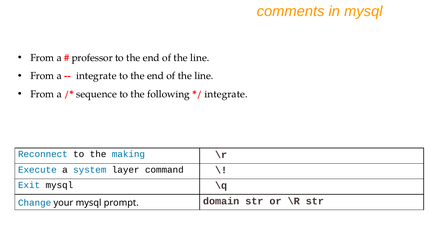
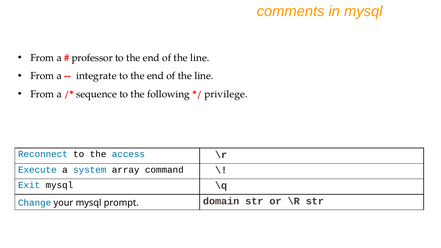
integrate: integrate -> privilege (226, 94)
making: making -> access (128, 154)
layer: layer -> array (126, 170)
